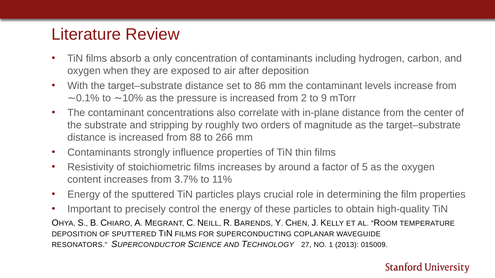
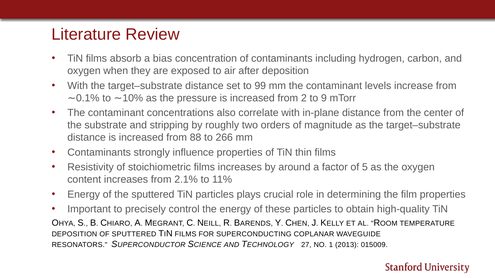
only: only -> bias (163, 59)
86: 86 -> 99 (260, 86)
3.7%: 3.7% -> 2.1% (186, 180)
